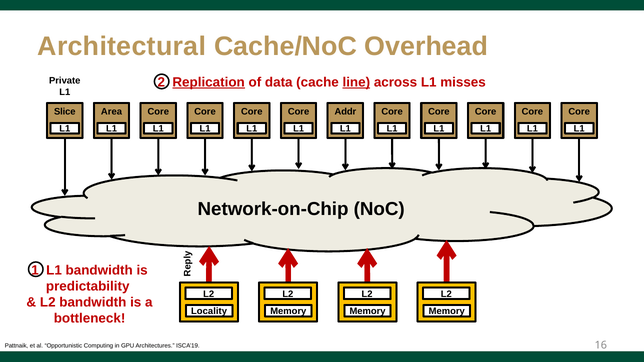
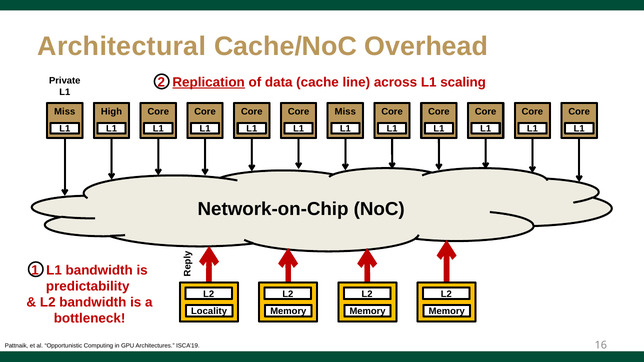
line underline: present -> none (356, 82)
misses: misses -> scaling (463, 82)
Slice: Slice -> Miss (65, 112)
Area: Area -> High (111, 112)
Addr: Addr -> Miss (345, 112)
